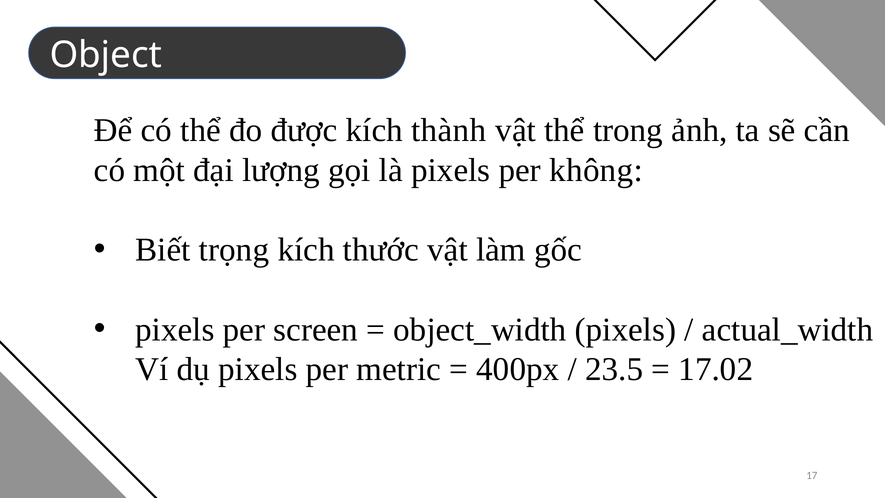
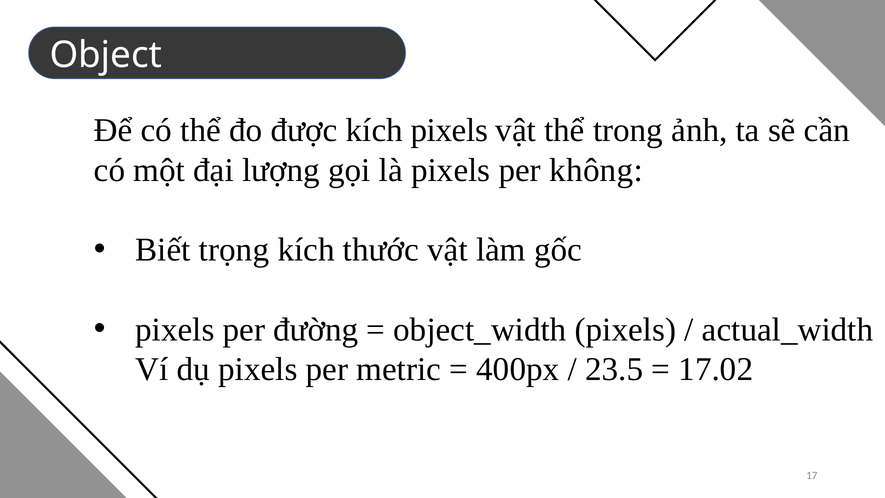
kích thành: thành -> pixels (449, 130)
screen: screen -> đường (316, 329)
